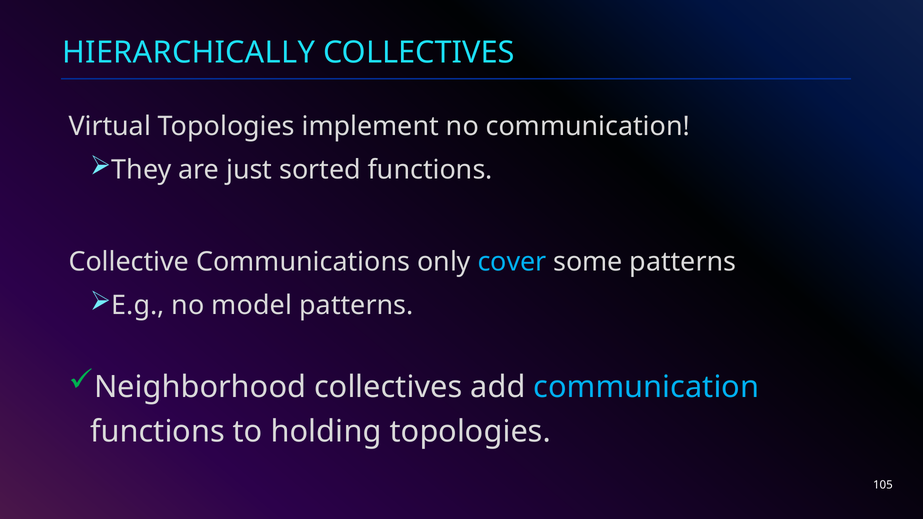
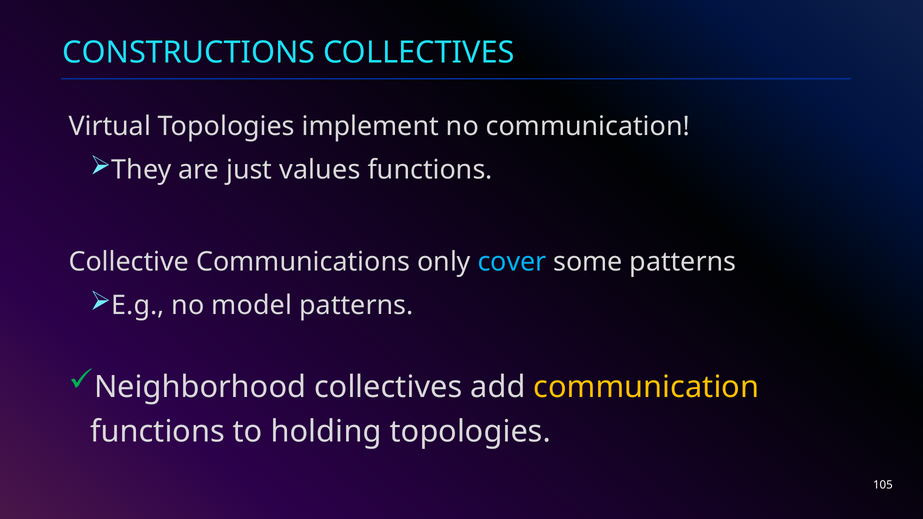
HIERARCHICALLY: HIERARCHICALLY -> CONSTRUCTIONS (189, 53)
sorted: sorted -> values (320, 170)
communication colour: light blue -> yellow (646, 387)
